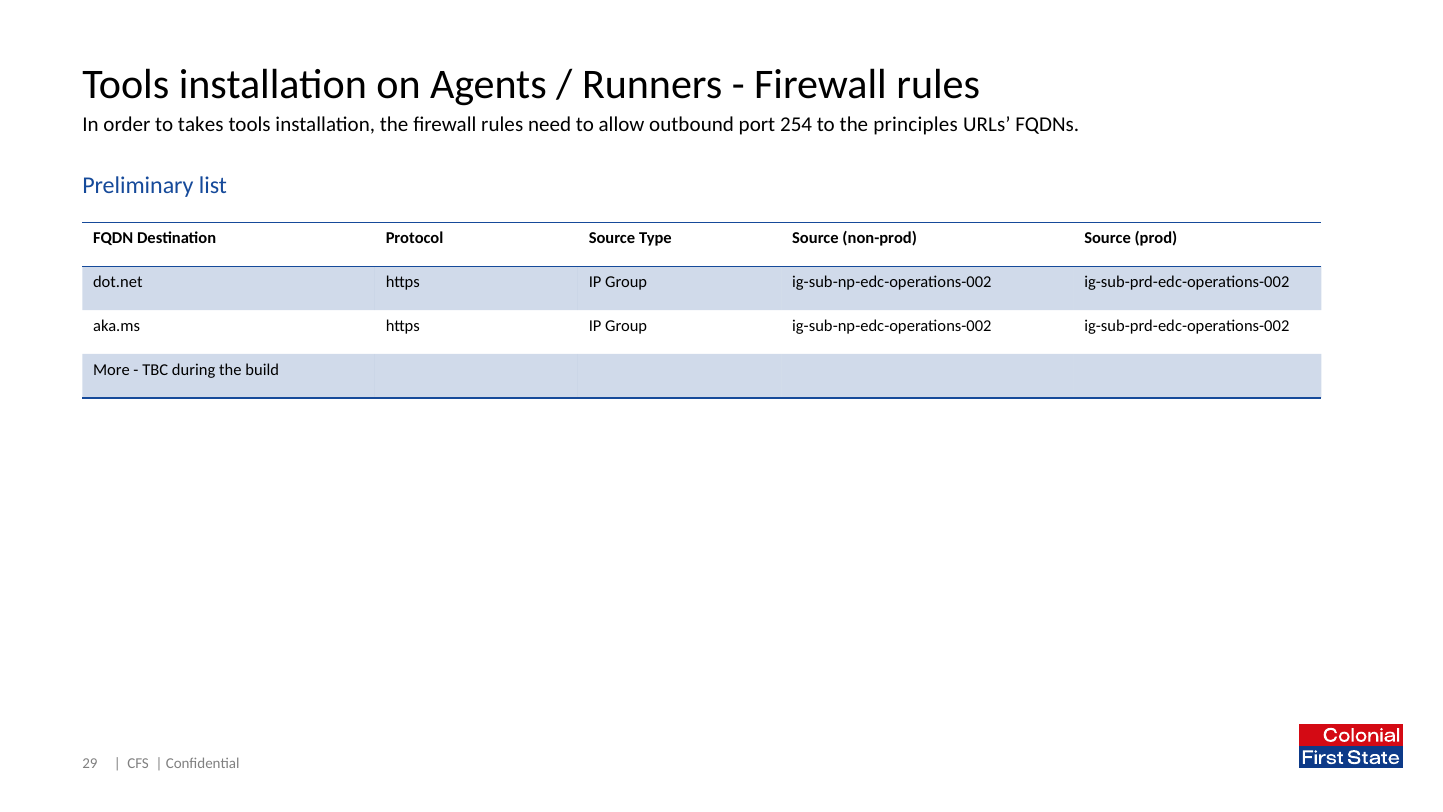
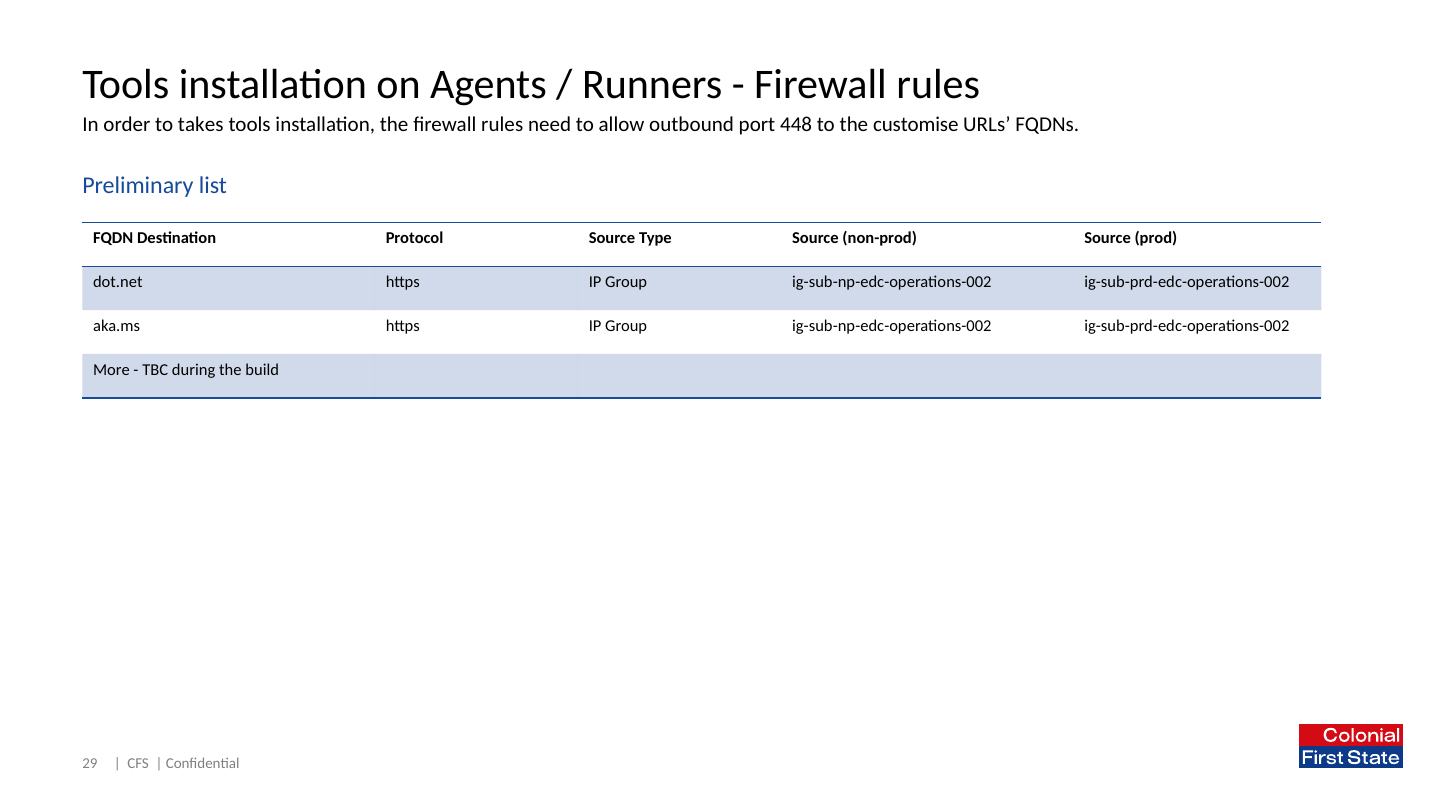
254: 254 -> 448 (796, 124)
principles: principles -> customise (916, 124)
